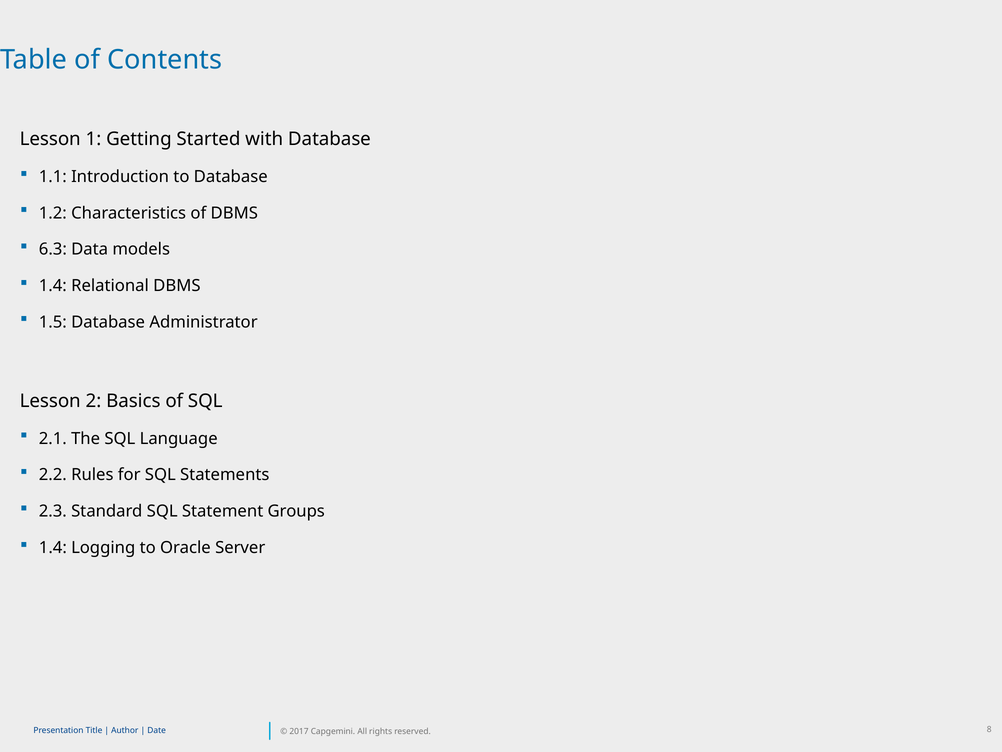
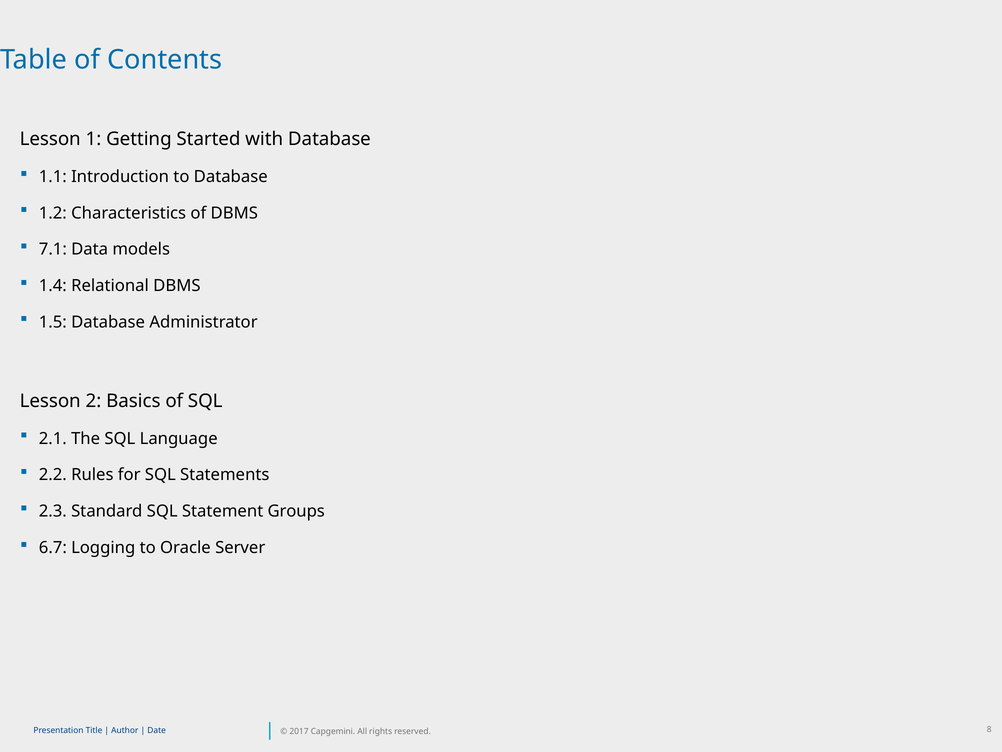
6.3: 6.3 -> 7.1 (53, 249)
1.4: 1.4 -> 6.7 (53, 547)
